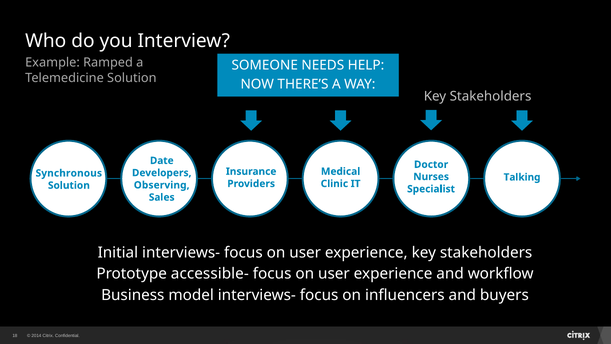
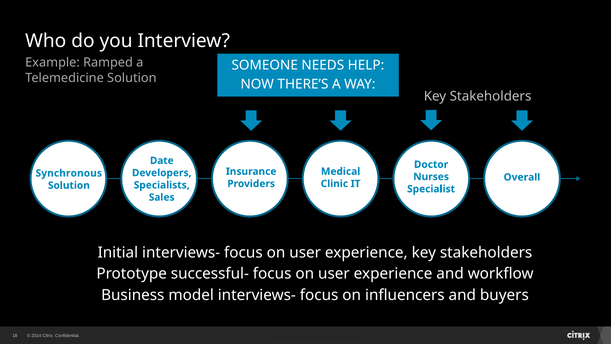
Talking: Talking -> Overall (522, 177)
Observing: Observing -> Specialists (162, 185)
accessible-: accessible- -> successful- (210, 274)
